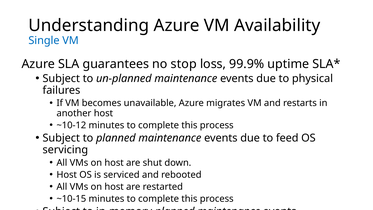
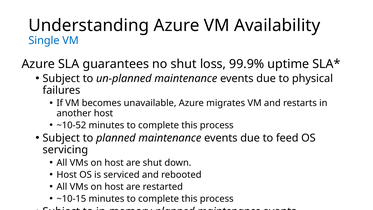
no stop: stop -> shut (184, 64)
~10-12: ~10-12 -> ~10-52 (71, 125)
